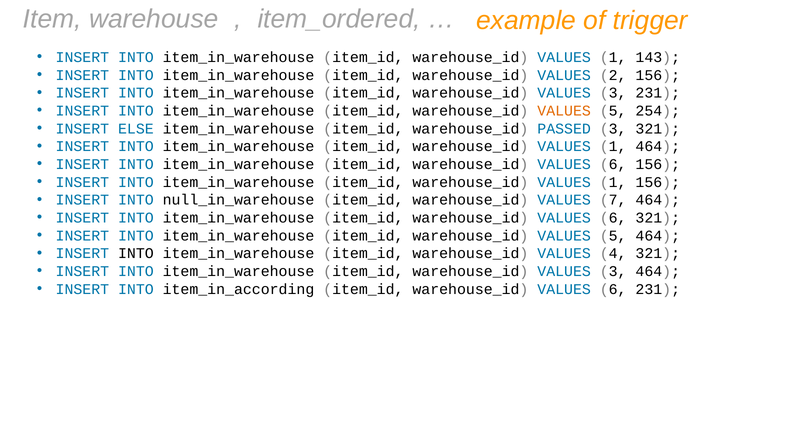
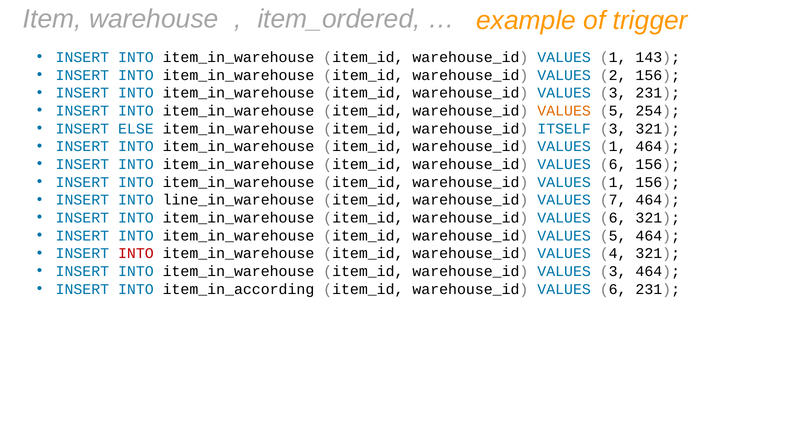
PASSED: PASSED -> ITSELF (564, 129)
null_in_warehouse: null_in_warehouse -> line_in_warehouse (238, 200)
INTO colour: black -> red (136, 254)
